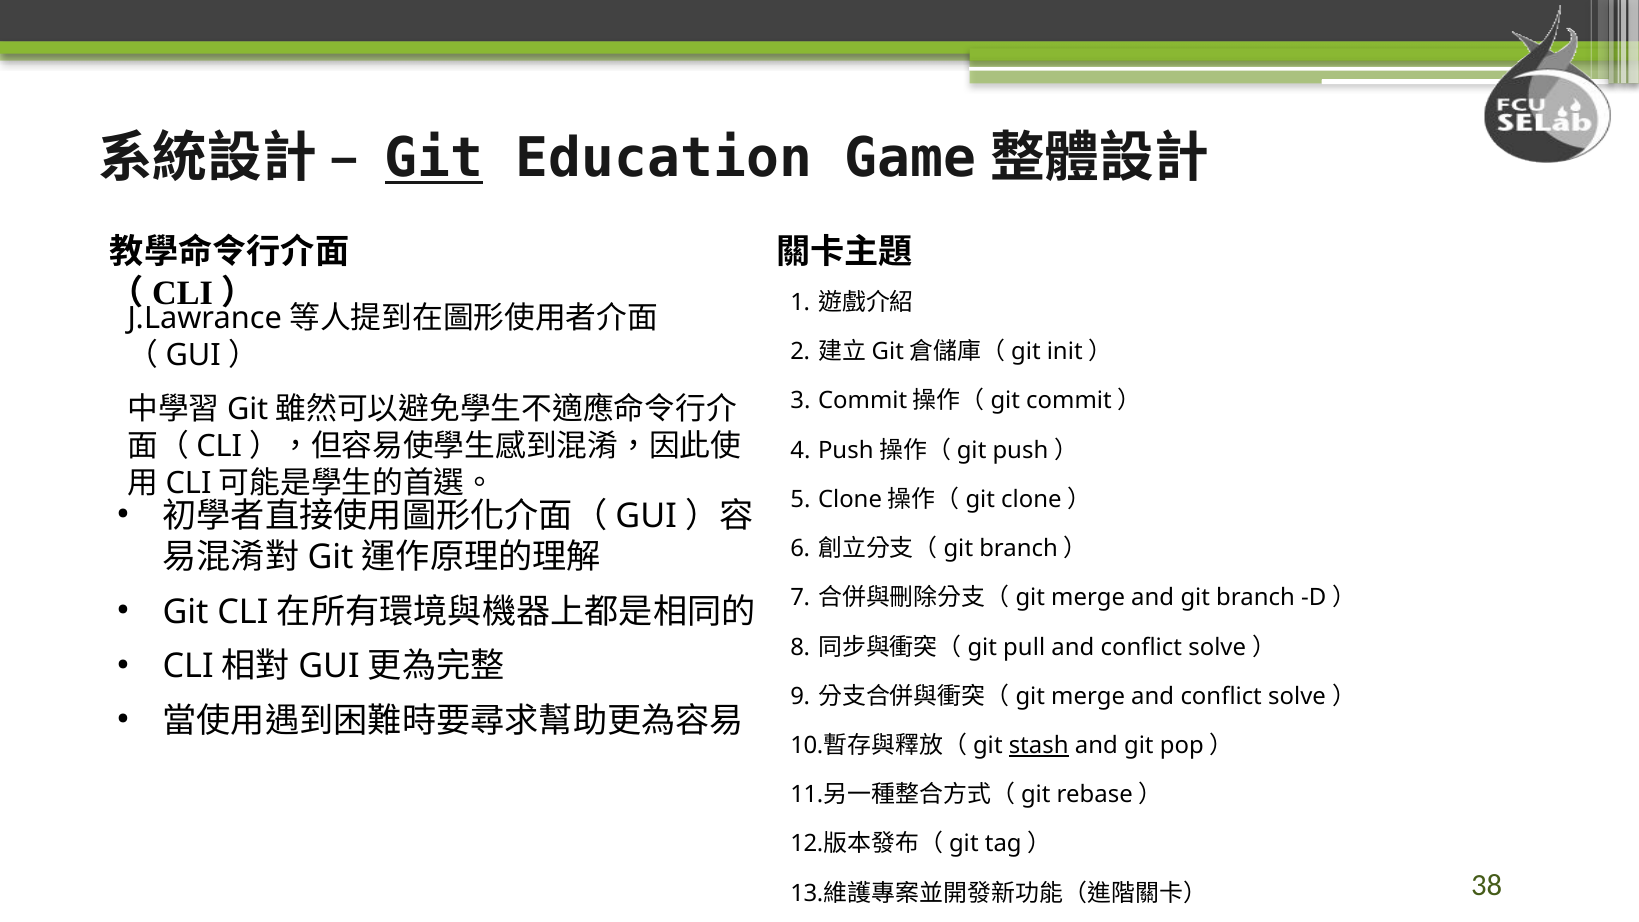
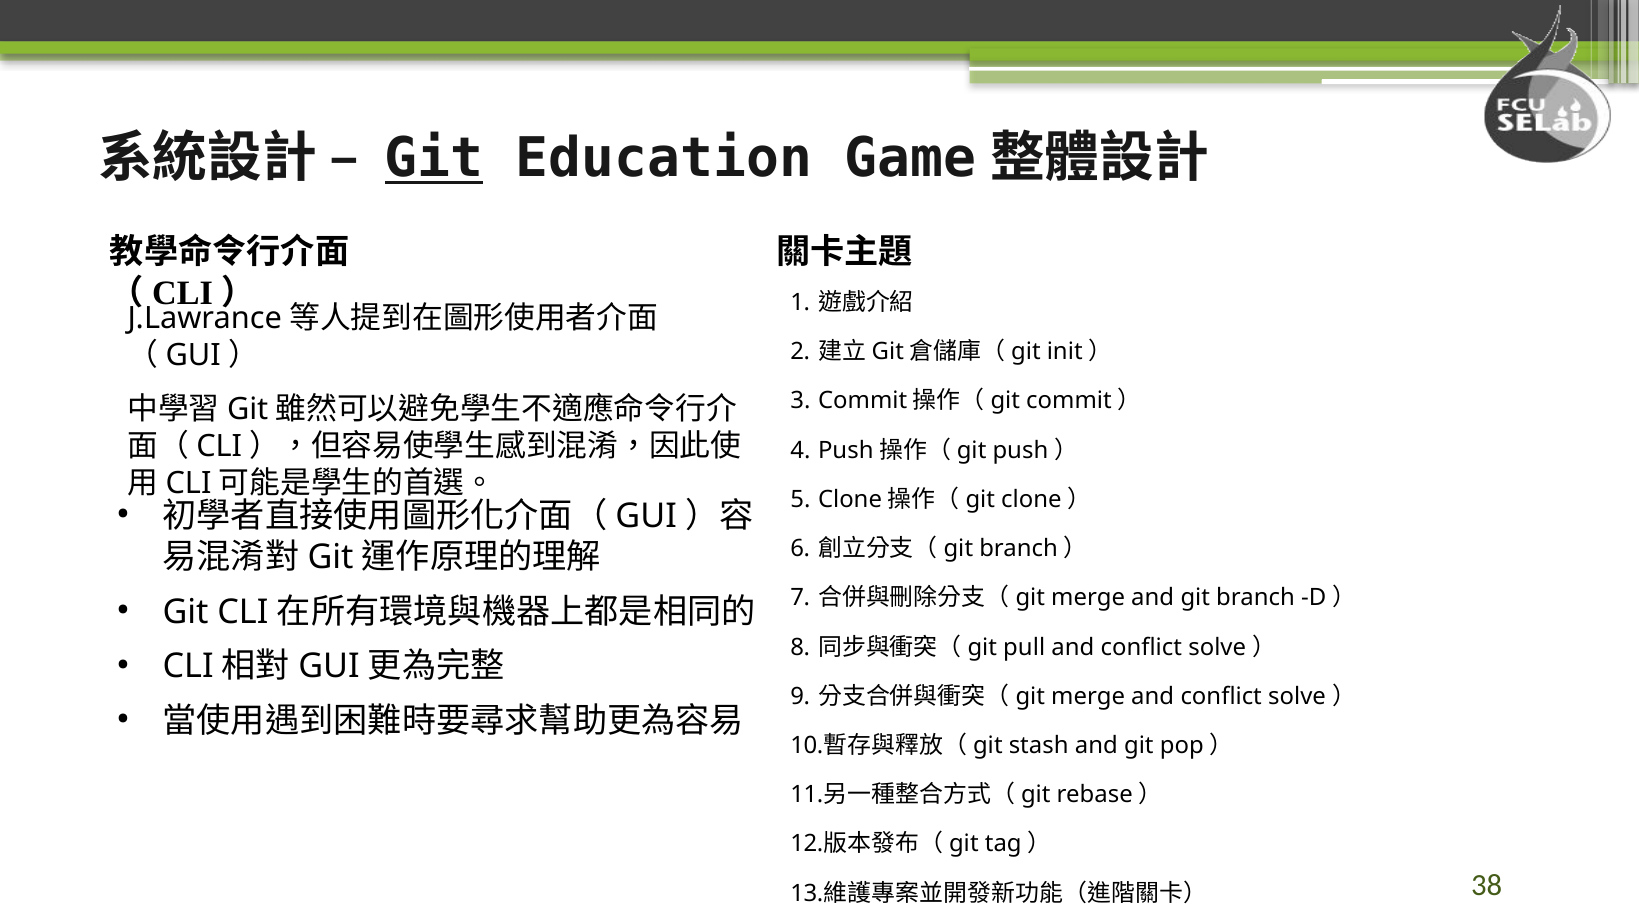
stash underline: present -> none (1039, 746)
